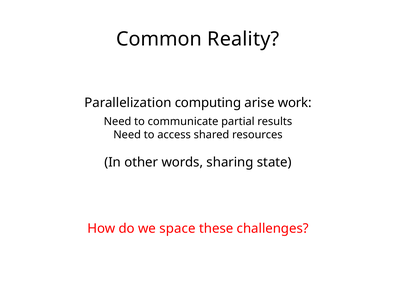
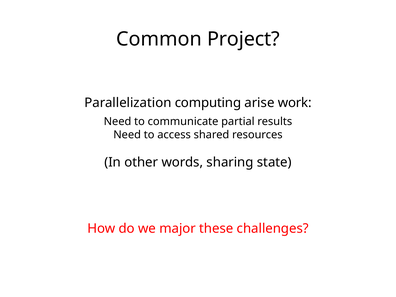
Reality: Reality -> Project (243, 39)
space: space -> major (178, 228)
